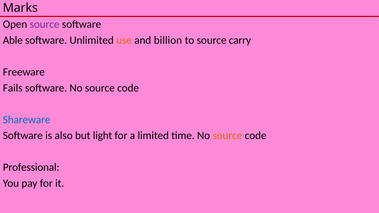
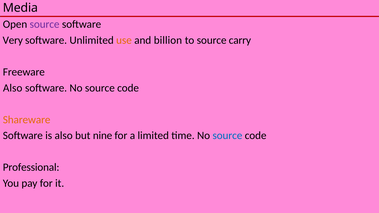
Marks: Marks -> Media (20, 8)
Able: Able -> Very (13, 40)
Fails: Fails -> Also (13, 88)
Shareware colour: blue -> orange (27, 120)
light: light -> nine (103, 136)
source colour: orange -> blue (227, 136)
